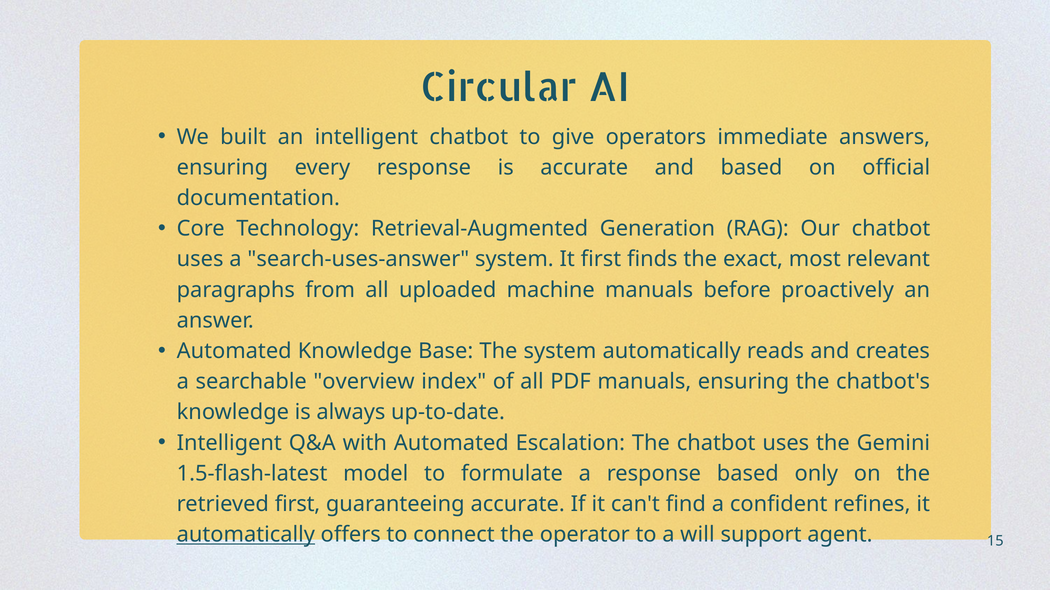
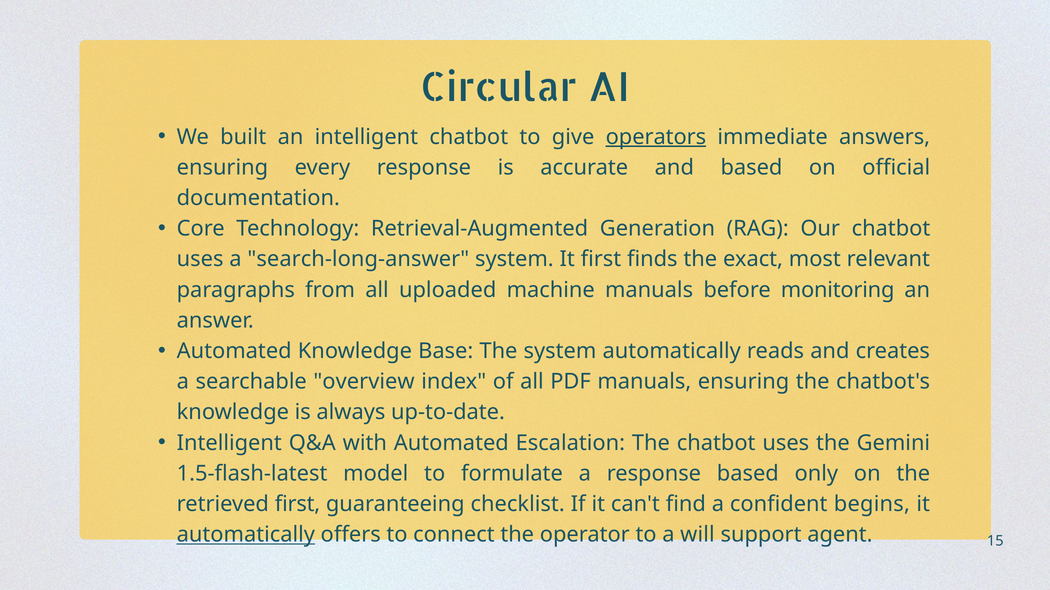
operators underline: none -> present (656, 137)
search-uses-answer: search-uses-answer -> search-long-answer (358, 259)
proactively: proactively -> monitoring (838, 290)
guaranteeing accurate: accurate -> checklist (518, 505)
refines: refines -> begins (872, 505)
